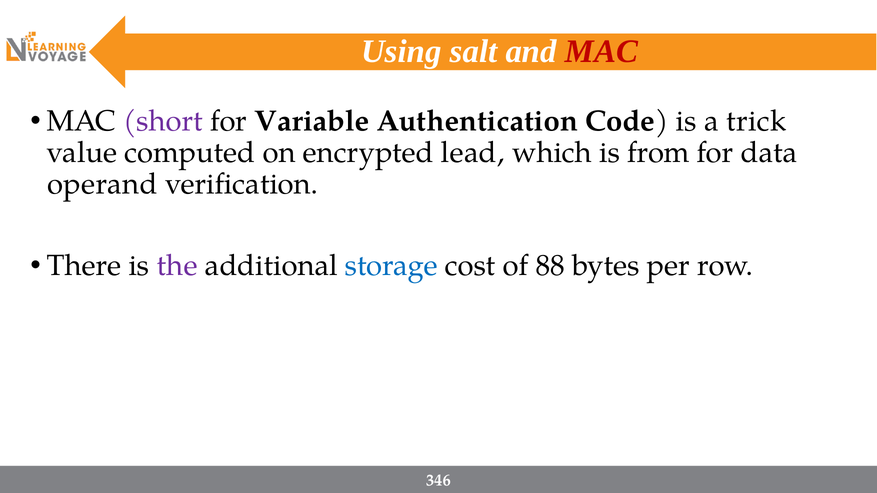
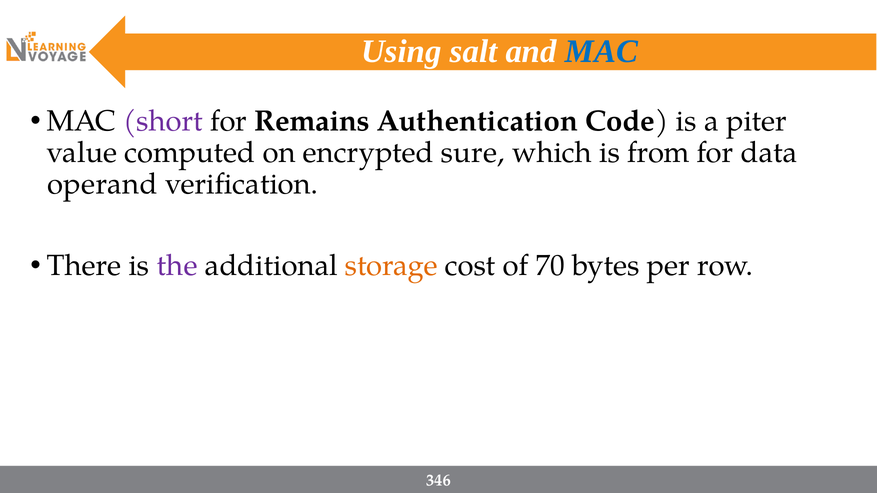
MAC colour: red -> blue (601, 52)
Variable: Variable -> Remains (312, 121)
trick: trick -> piter (757, 121)
lead: lead -> sure (473, 153)
storage colour: blue -> orange (391, 266)
88: 88 -> 70 (550, 266)
